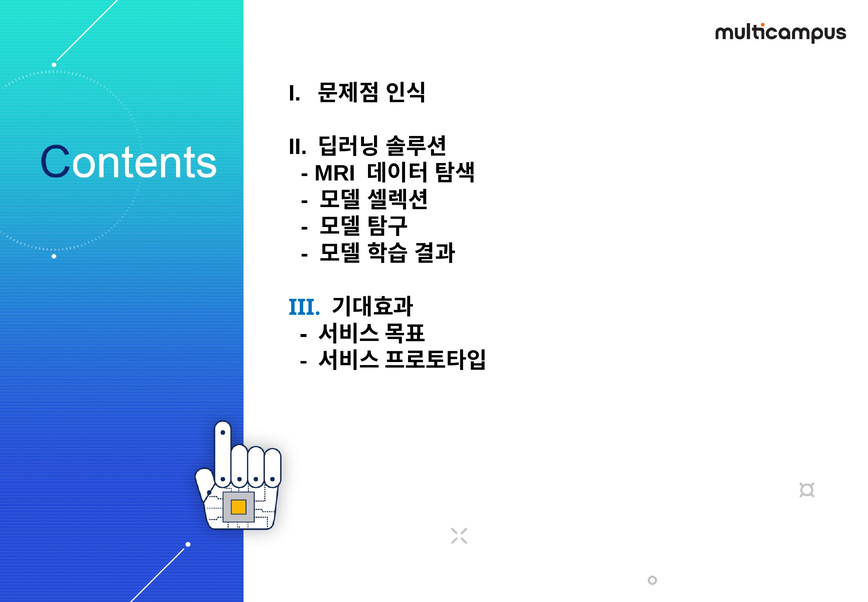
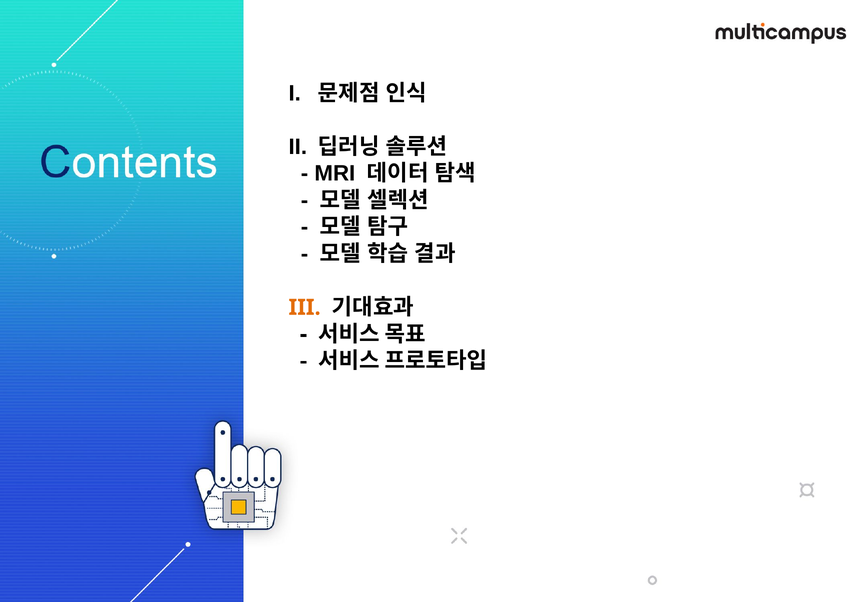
III colour: blue -> orange (305, 307)
